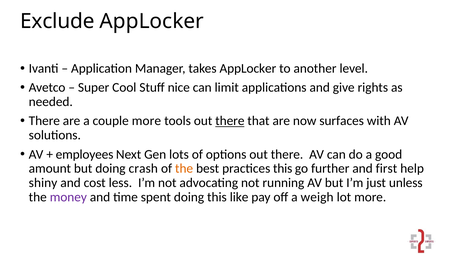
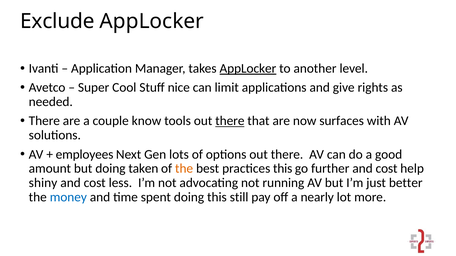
AppLocker underline: none -> present (248, 69)
couple more: more -> know (146, 121)
crash: crash -> taken (143, 169)
further and first: first -> cost (387, 169)
unless: unless -> better (406, 183)
money colour: purple -> blue (68, 198)
like: like -> still (239, 198)
weigh: weigh -> nearly (317, 198)
